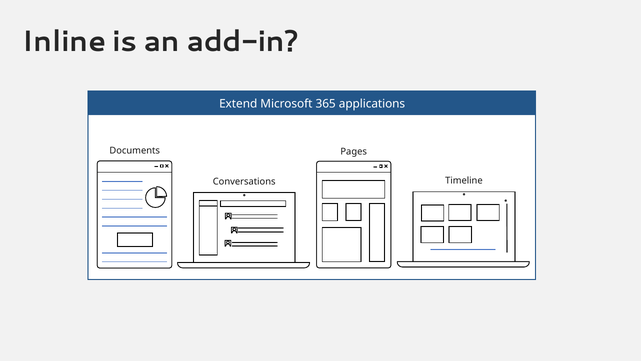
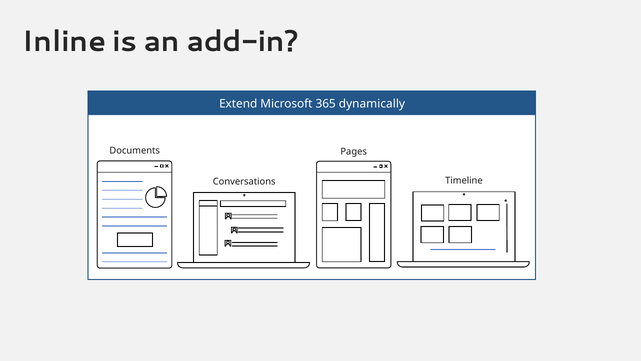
applications: applications -> dynamically (372, 104)
